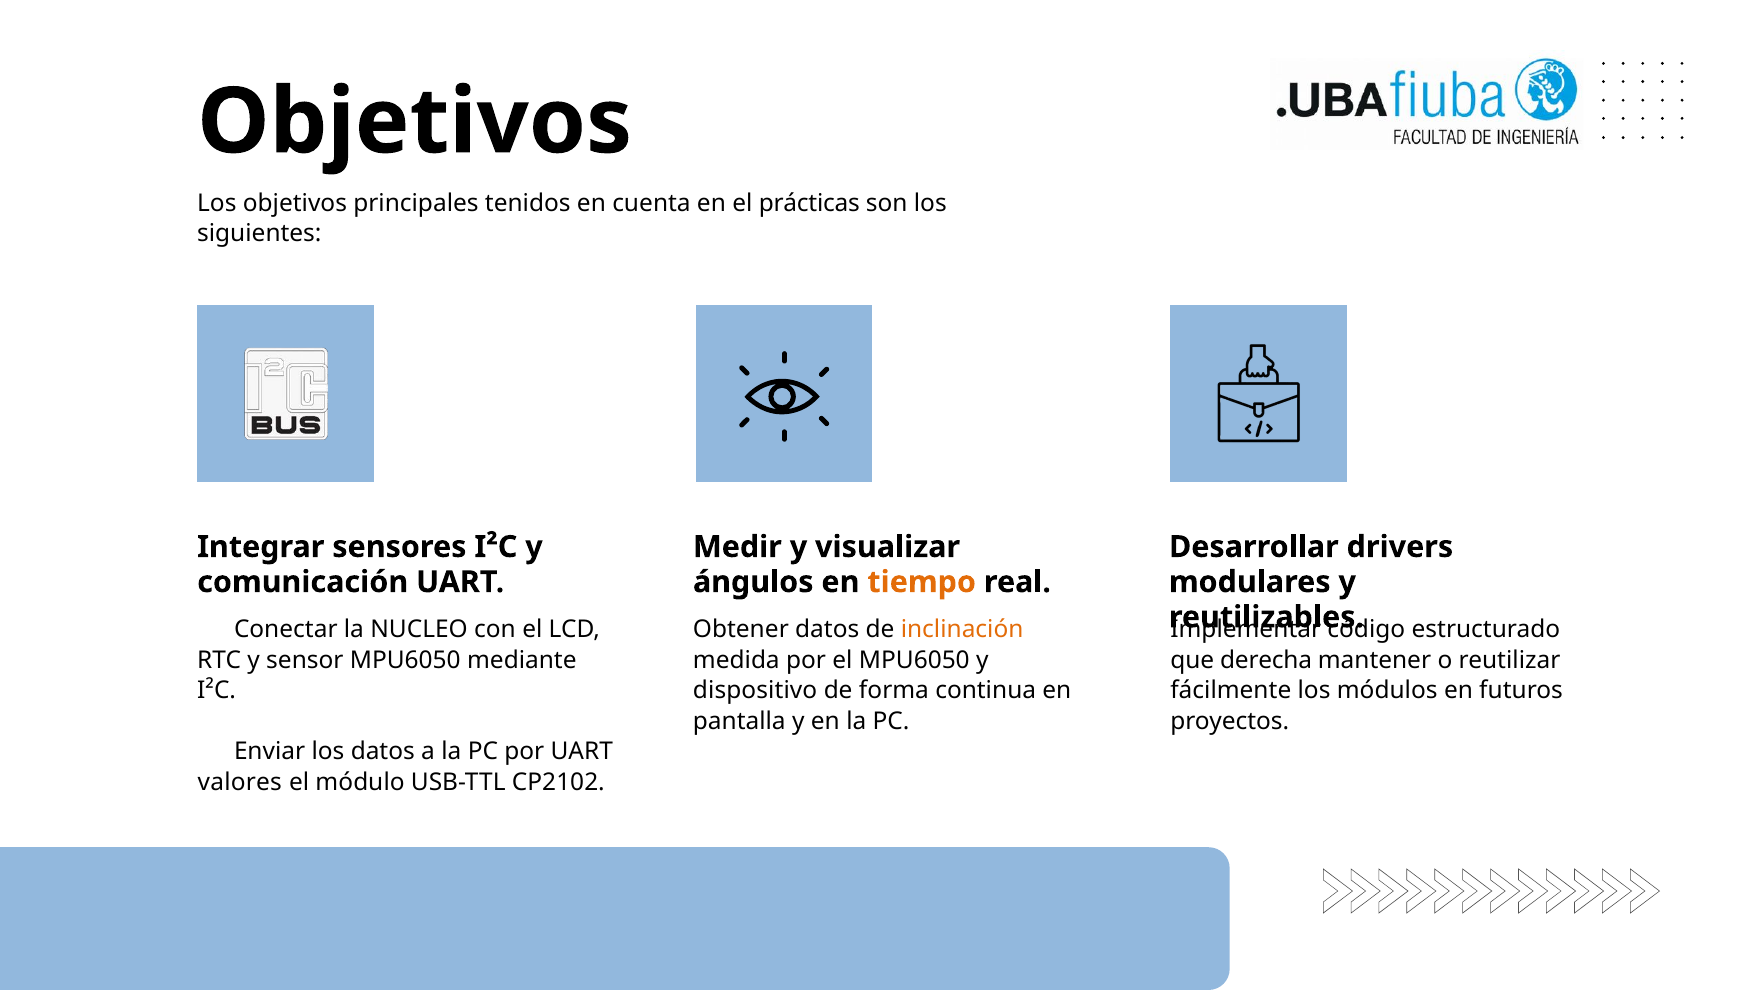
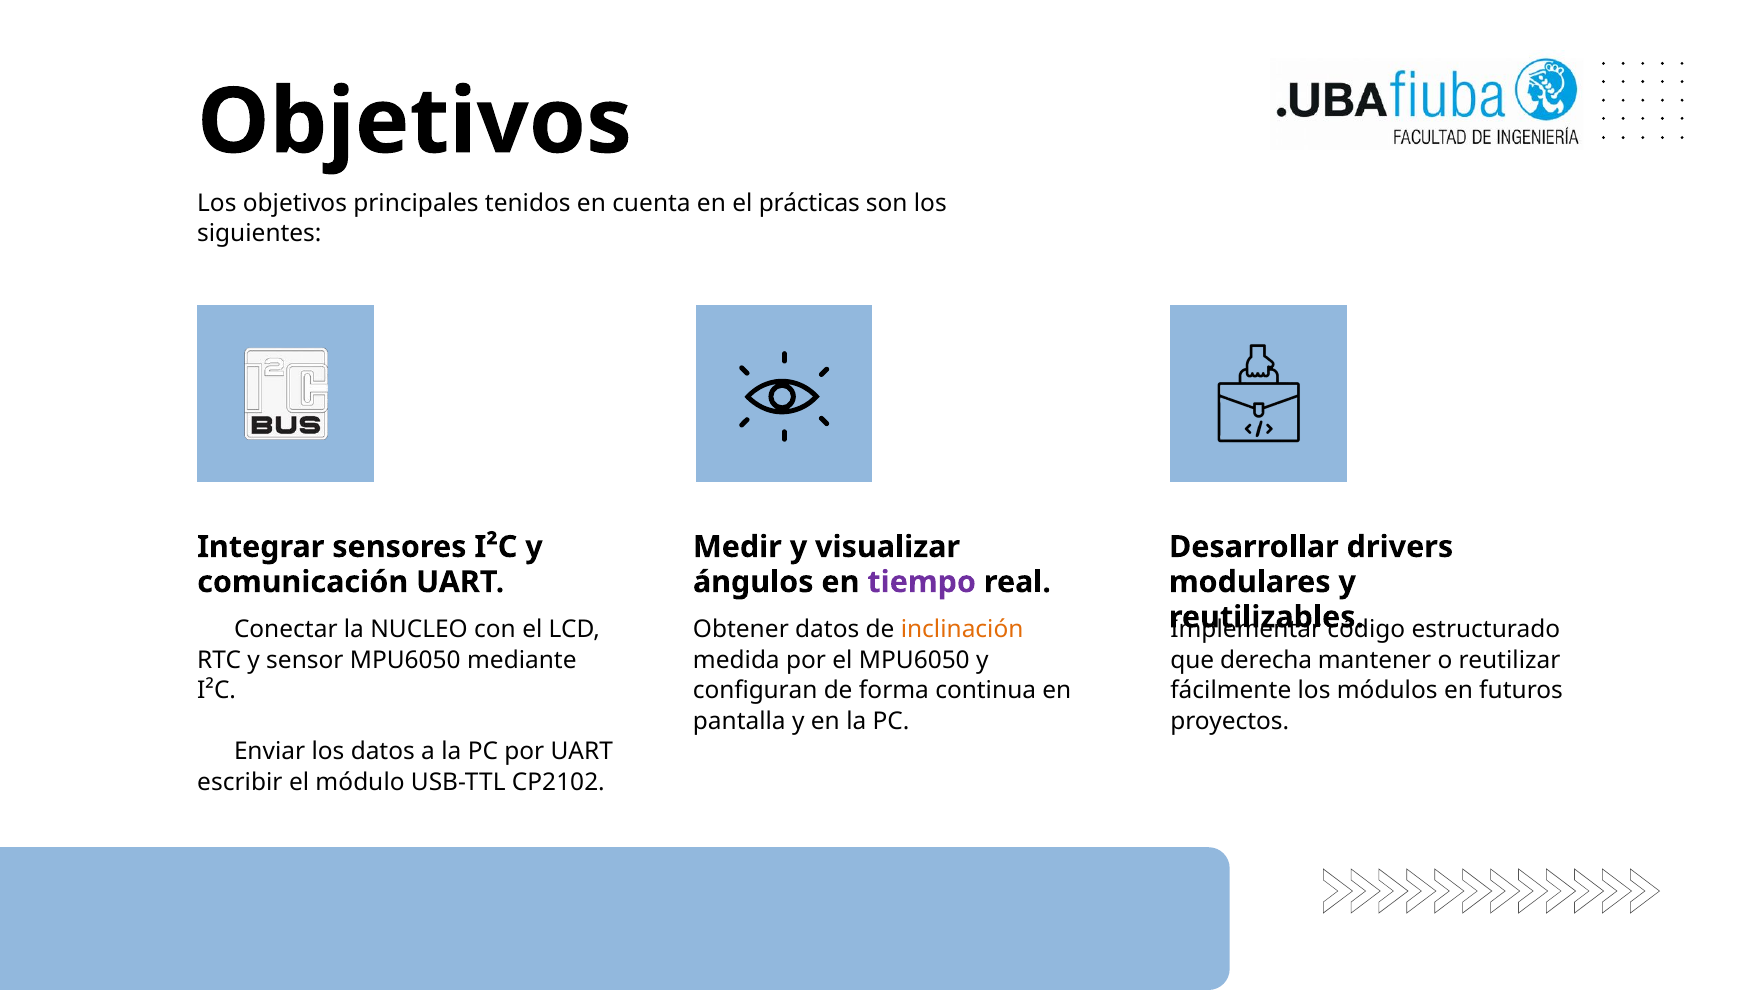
tiempo colour: orange -> purple (922, 582)
dispositivo: dispositivo -> configuran (755, 690)
valores: valores -> escribir (240, 782)
